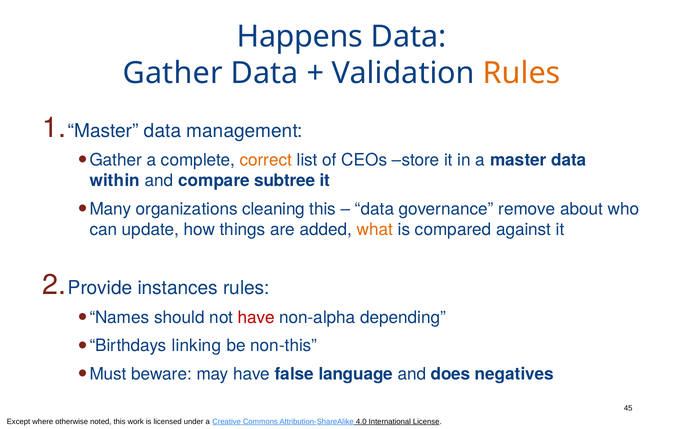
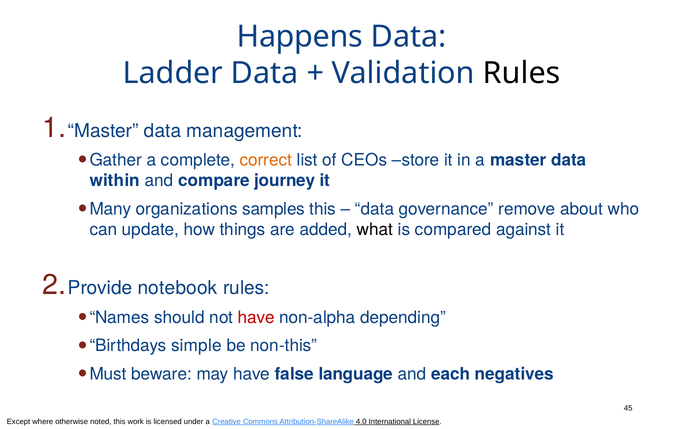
Gather: Gather -> Ladder (173, 73)
Rules colour: orange -> black (522, 73)
subtree: subtree -> journey (285, 181)
cleaning: cleaning -> samples (274, 209)
what colour: orange -> black (375, 230)
instances: instances -> notebook (178, 288)
linking: linking -> simple (196, 346)
does: does -> each (451, 374)
